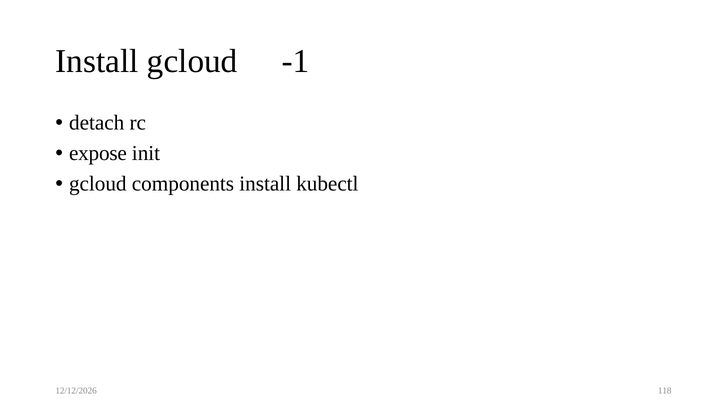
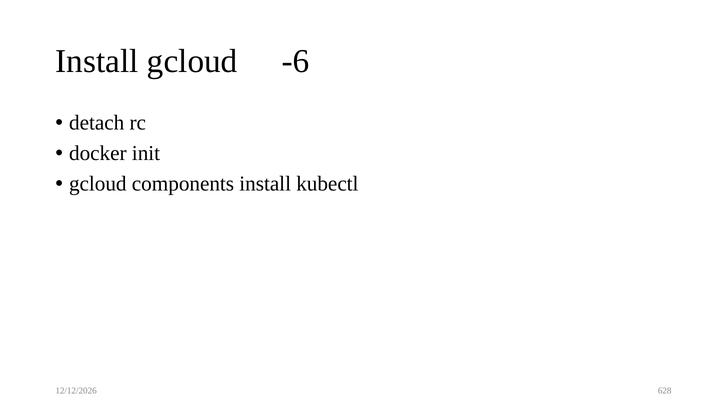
-1: -1 -> -6 (296, 61)
expose: expose -> docker (98, 153)
118: 118 -> 628 (665, 391)
